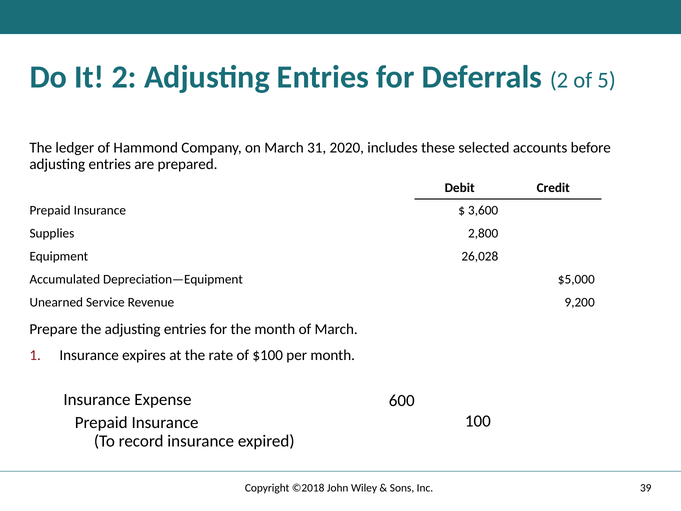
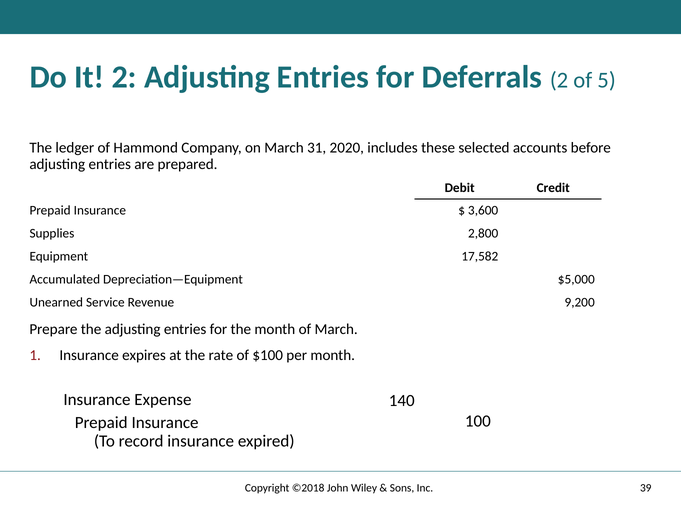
26,028: 26,028 -> 17,582 (480, 256)
600: 600 -> 140 (402, 400)
